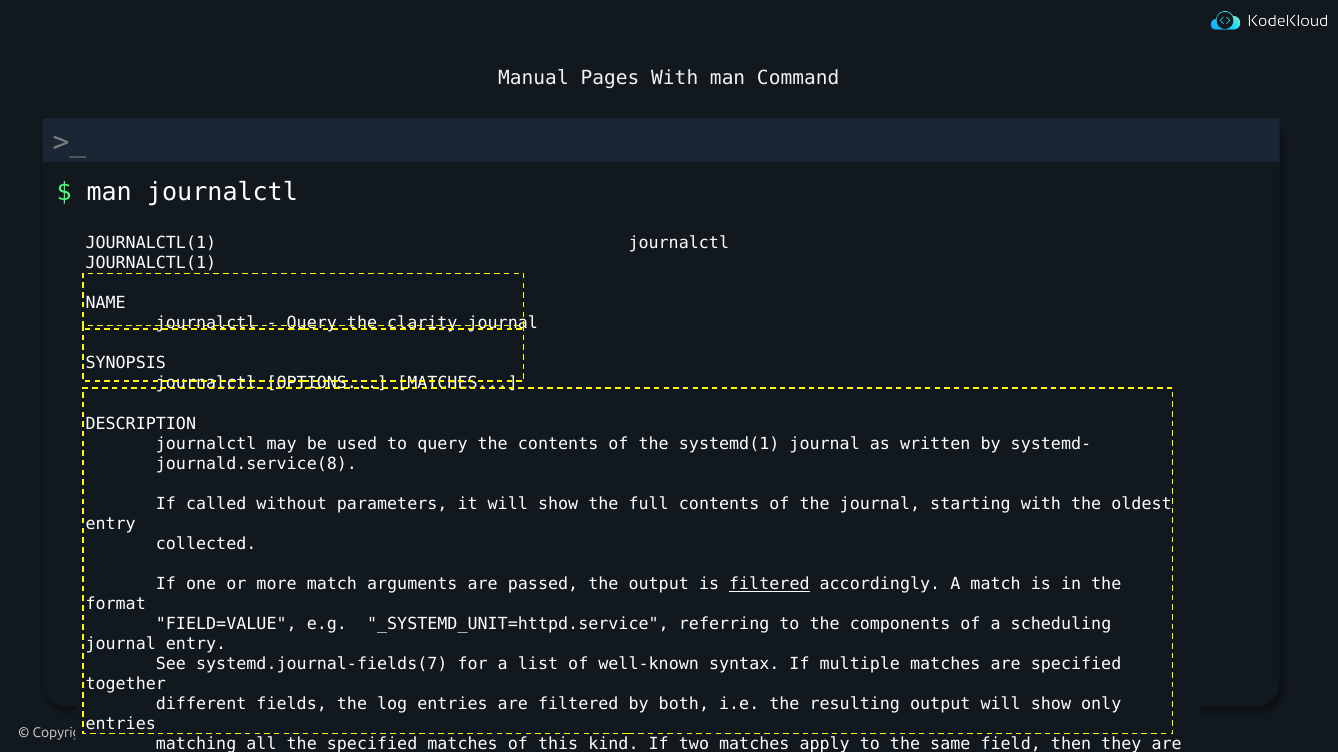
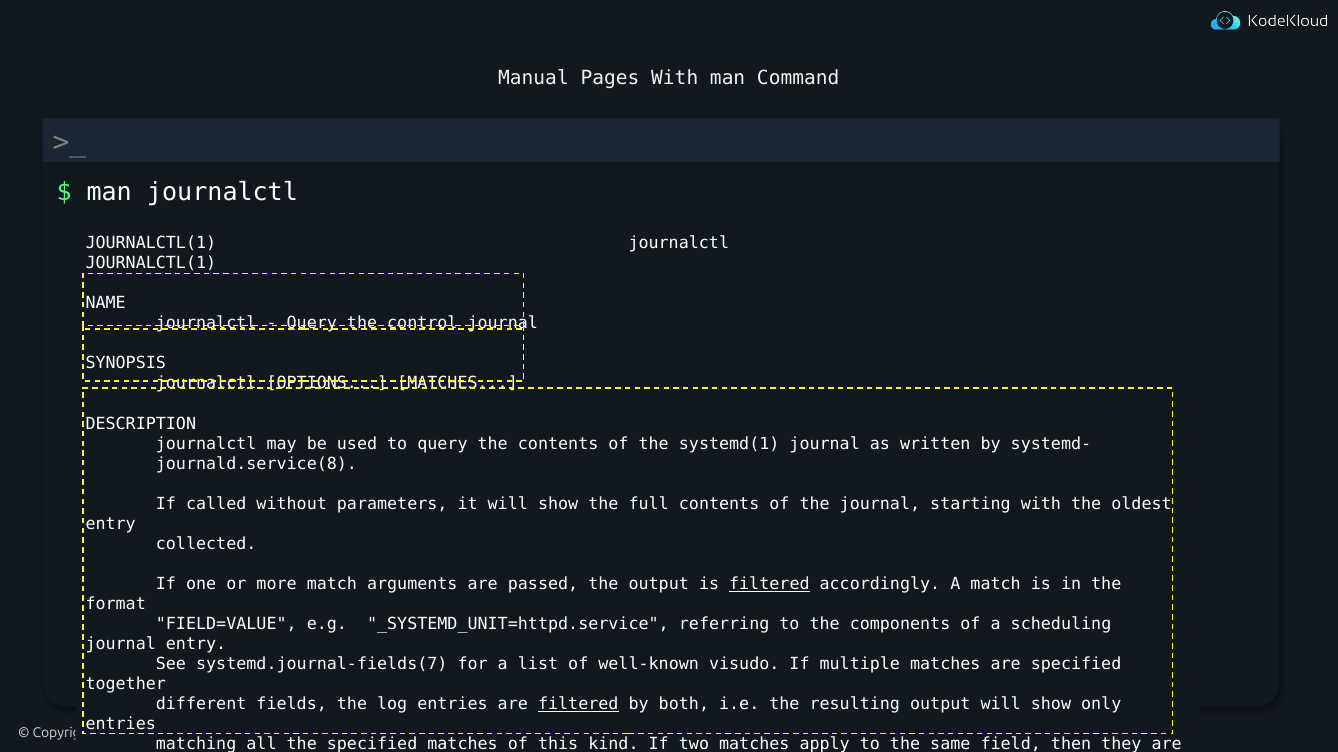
clarity: clarity -> control (422, 324)
syntax: syntax -> visudo (744, 665)
filtered underline: none -> present (578, 705)
